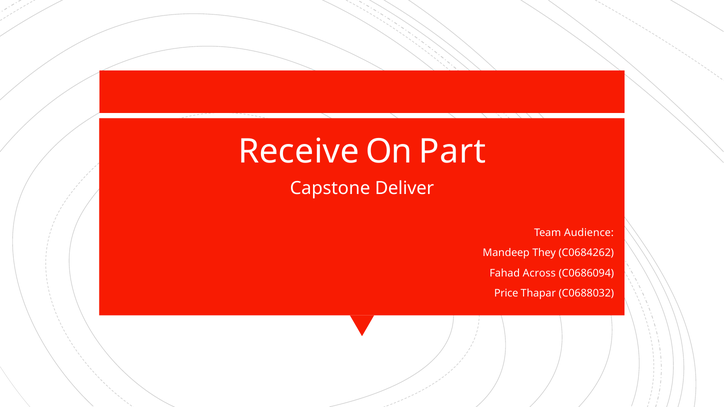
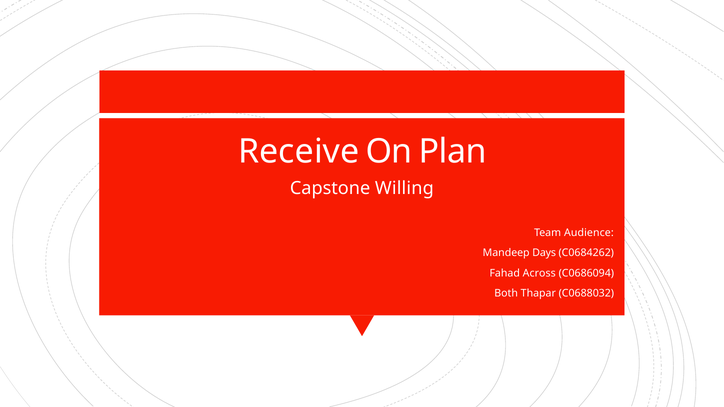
Part: Part -> Plan (453, 152)
Deliver: Deliver -> Willing (404, 188)
They: They -> Days (544, 253)
Price: Price -> Both (506, 293)
